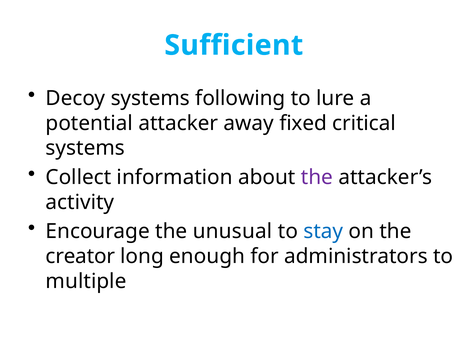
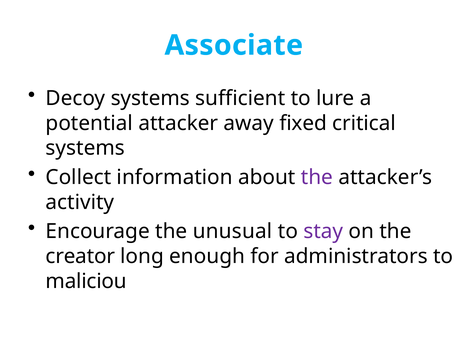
Sufficient: Sufficient -> Associate (234, 45)
following: following -> sufficient (240, 98)
stay colour: blue -> purple (323, 231)
multiple: multiple -> maliciou (86, 281)
